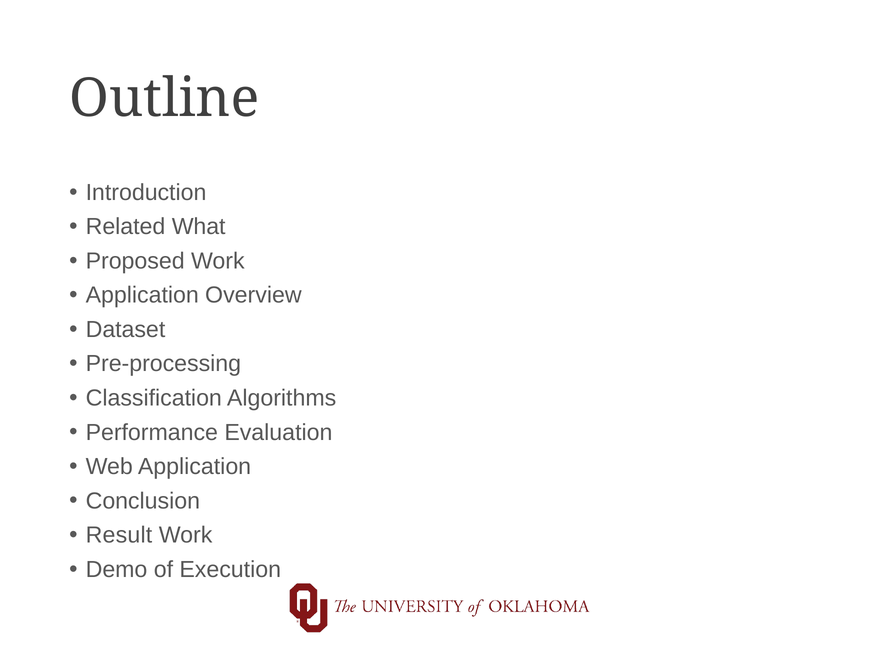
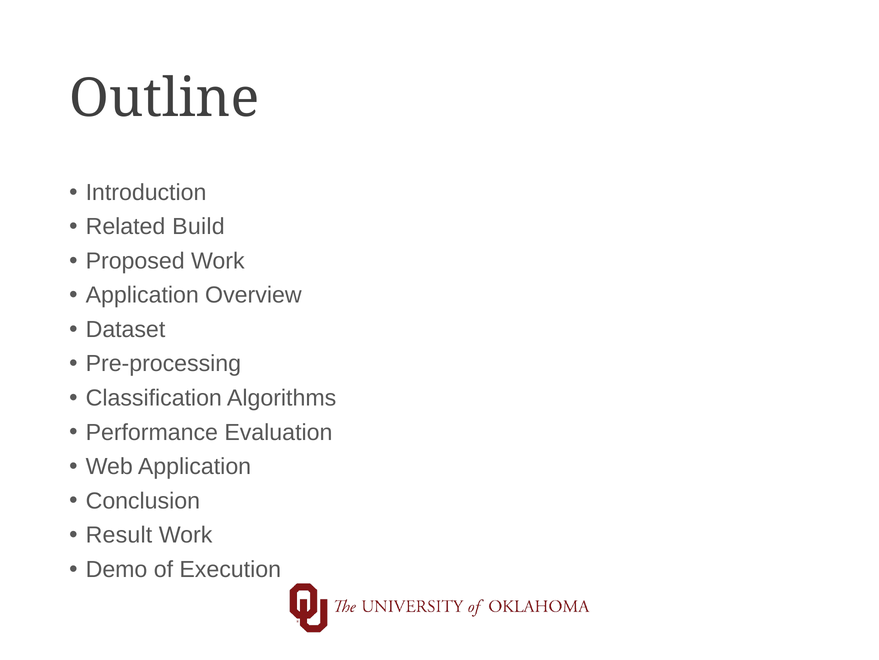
What: What -> Build (198, 226)
